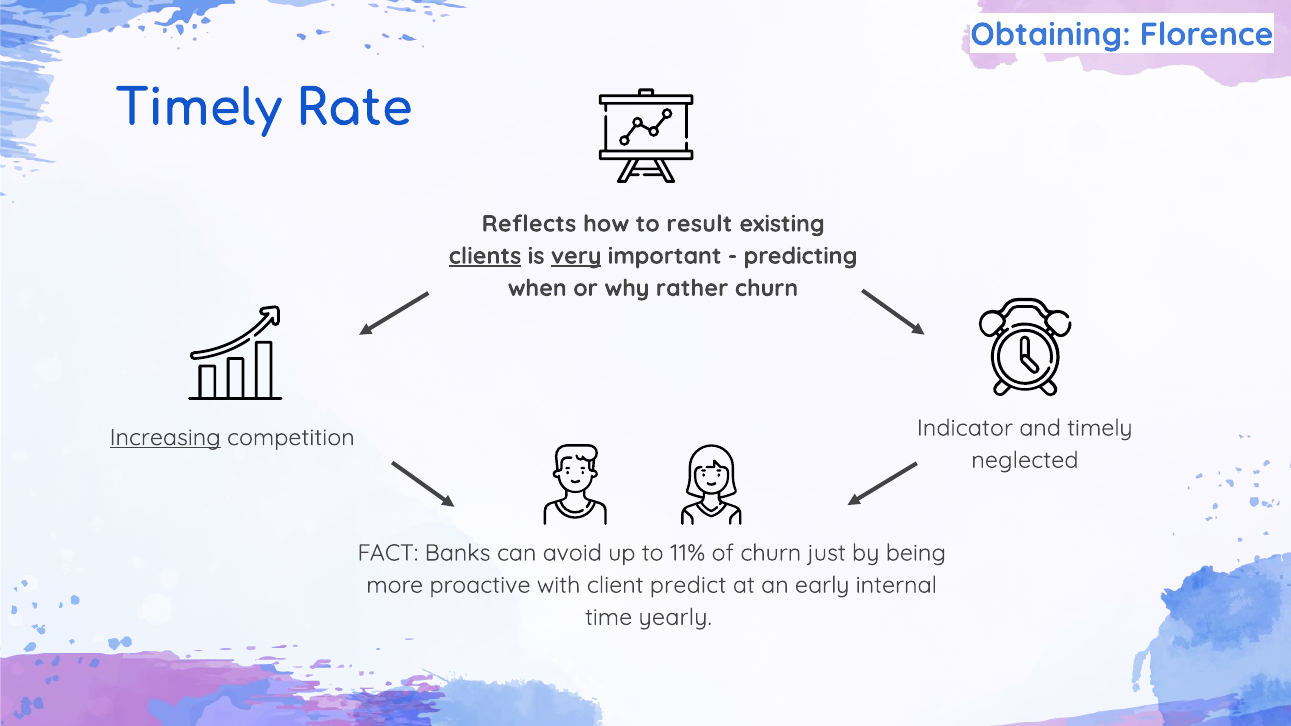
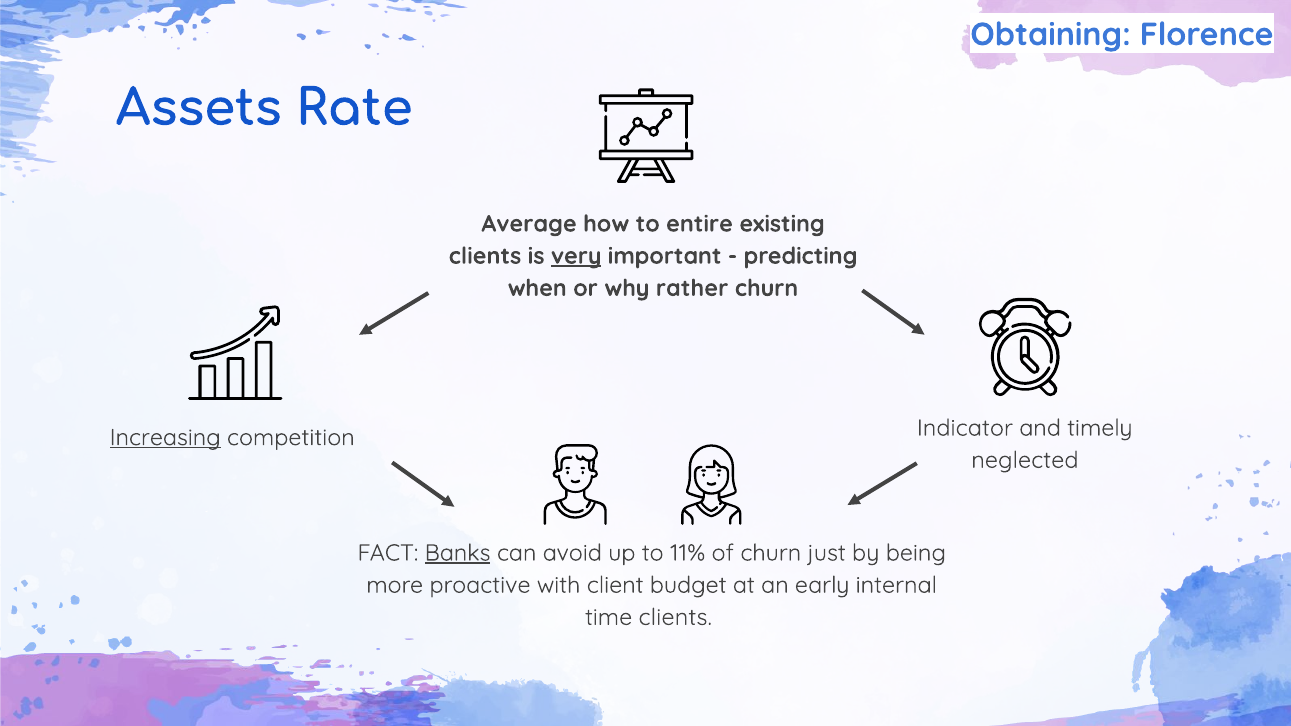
Timely: Timely -> Assets (199, 108)
Reflects: Reflects -> Average (529, 224)
result: result -> entire (699, 224)
clients underline: present -> none (485, 256)
Banks underline: none -> present (458, 553)
predict: predict -> budget (688, 585)
time yearly: yearly -> clients (675, 617)
